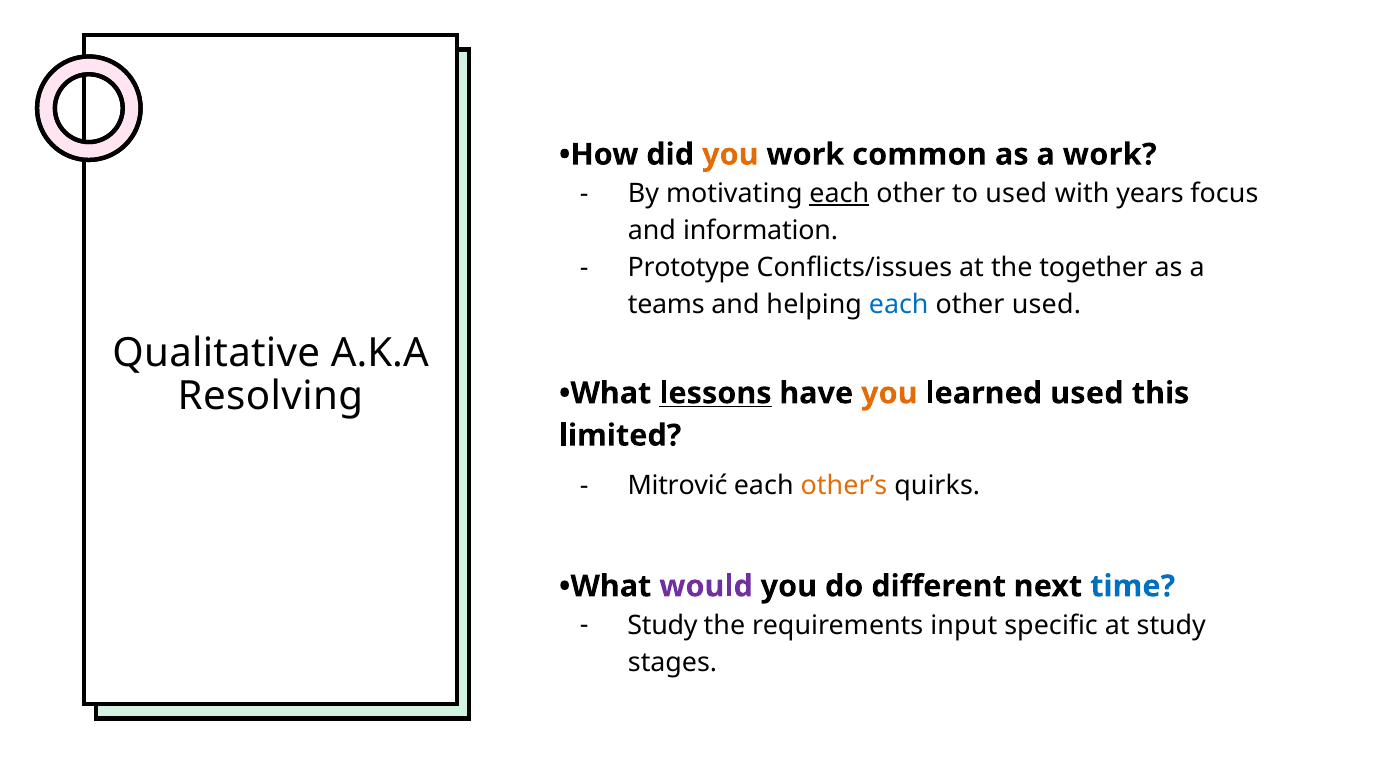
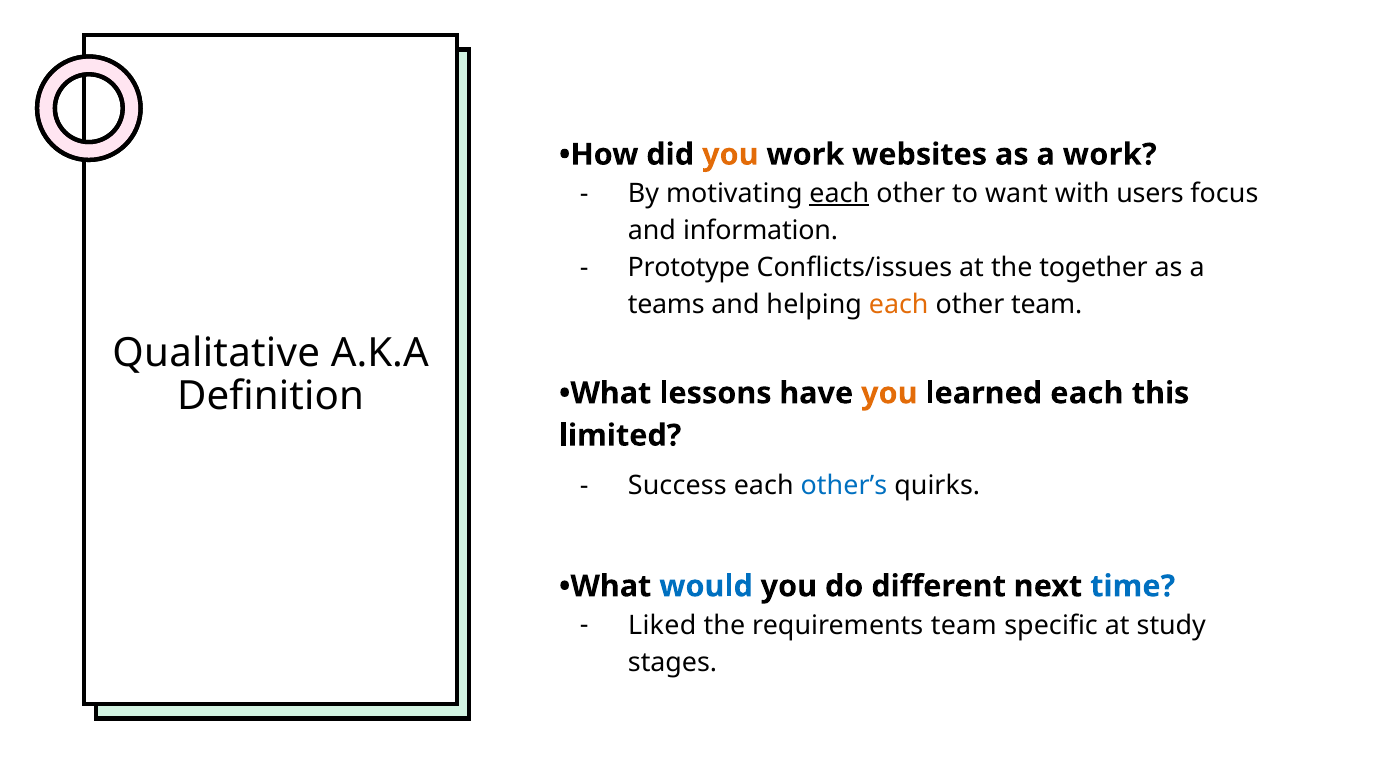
common: common -> websites (920, 155)
to used: used -> want (1016, 194)
years: years -> users (1150, 194)
each colour: blue -> orange (899, 305)
other used: used -> team (1047, 305)
Resolving: Resolving -> Definition (271, 397)
lessons underline: present -> none (715, 393)
learned used: used -> each (1087, 393)
Mitrović: Mitrović -> Success (677, 486)
other’s colour: orange -> blue (844, 486)
would colour: purple -> blue (706, 586)
Study: Study -> Liked (662, 626)
requirements input: input -> team (964, 626)
